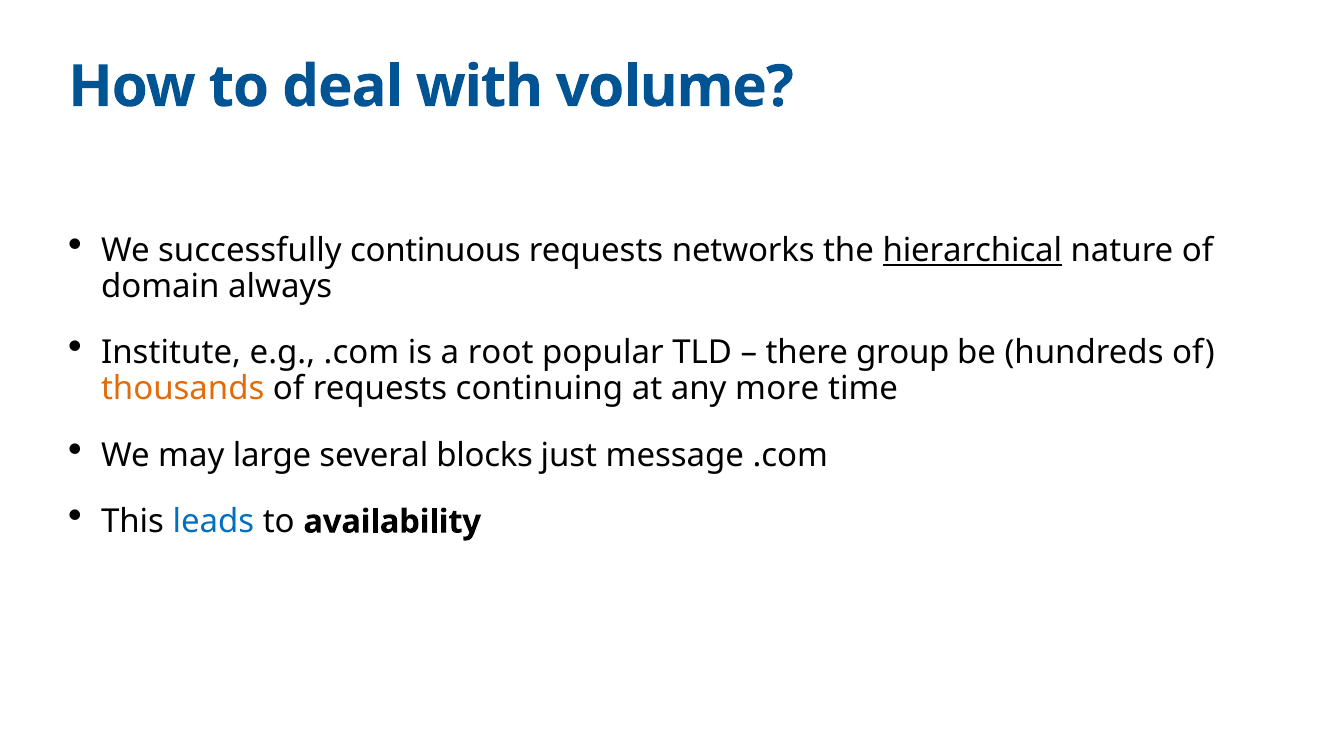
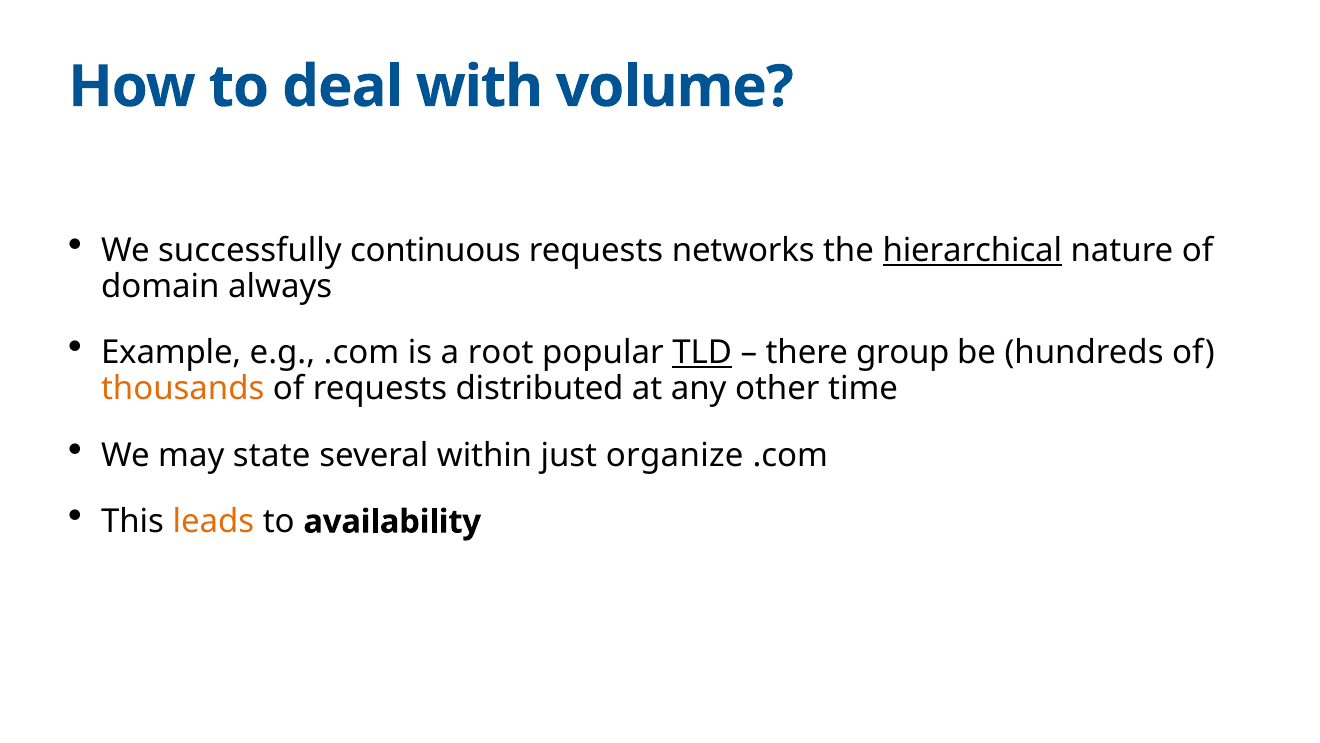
Institute: Institute -> Example (171, 353)
TLD underline: none -> present (702, 353)
continuing: continuing -> distributed (540, 388)
more: more -> other (777, 388)
large: large -> state (272, 455)
blocks: blocks -> within (485, 455)
message: message -> organize (675, 455)
leads colour: blue -> orange (213, 521)
